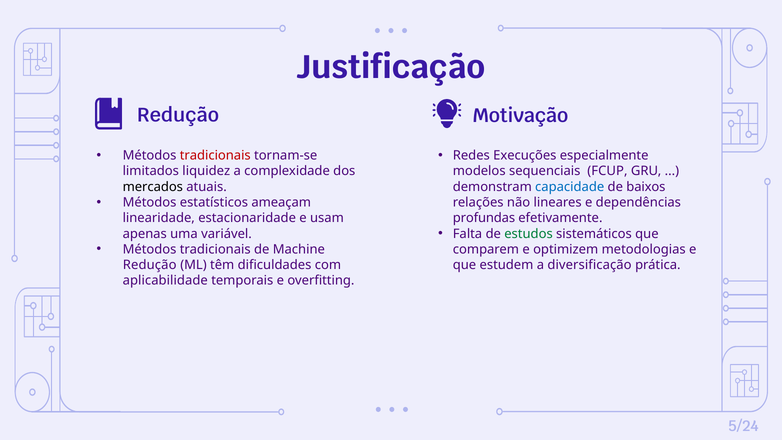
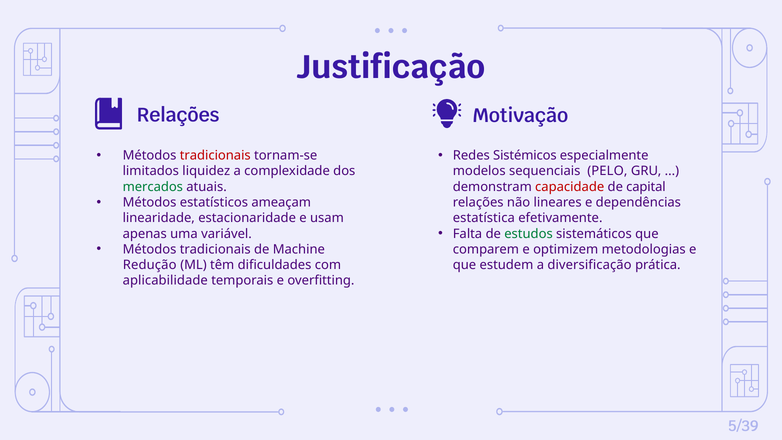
Redução: Redução -> Relações (178, 115)
Execuções: Execuções -> Sistémicos (525, 155)
FCUP: FCUP -> PELO (607, 171)
mercados colour: black -> green (153, 187)
capacidade colour: blue -> red (570, 187)
baixos: baixos -> capital (646, 187)
profundas: profundas -> estatística (484, 218)
5/24: 5/24 -> 5/39 (743, 426)
